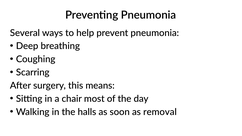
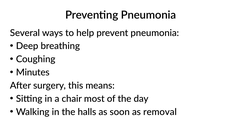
Scarring: Scarring -> Minutes (33, 72)
